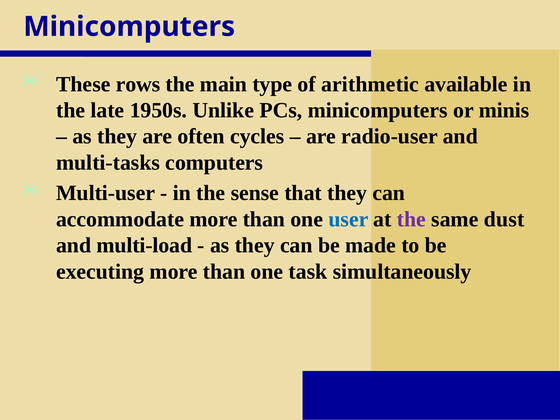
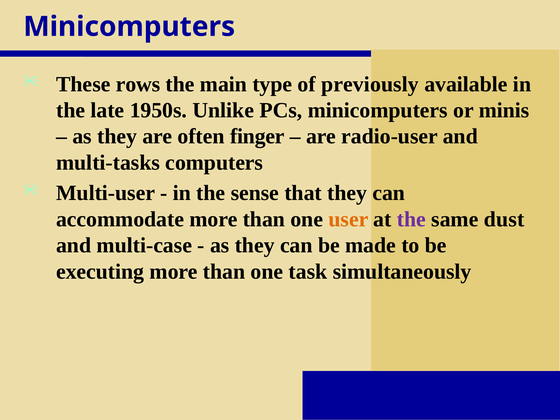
arithmetic: arithmetic -> previously (370, 84)
cycles: cycles -> finger (257, 136)
user colour: blue -> orange (348, 219)
multi-load: multi-load -> multi-case (144, 245)
